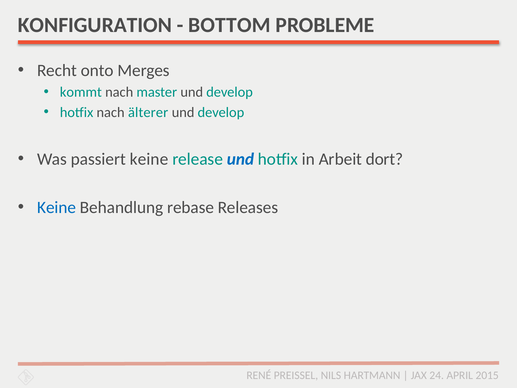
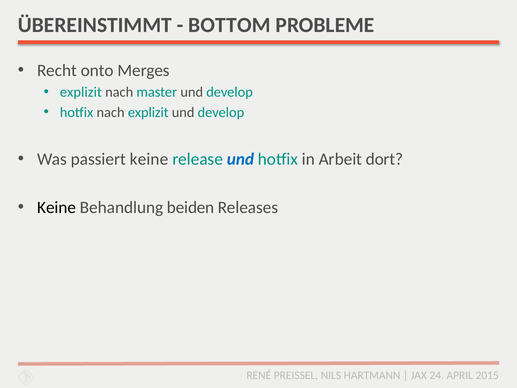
KONFIGURATION: KONFIGURATION -> ÜBEREINSTIMMT (95, 25)
kommt: kommt -> explizit (81, 92)
nach älterer: älterer -> explizit (148, 112)
Keine colour: blue -> black (57, 207)
rebase: rebase -> beiden (191, 207)
